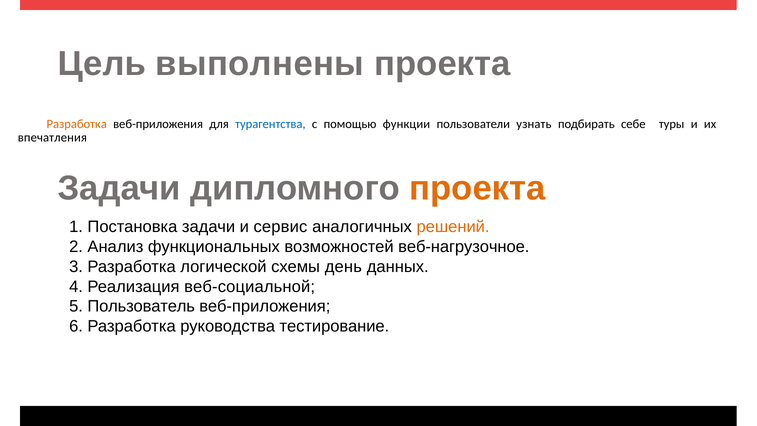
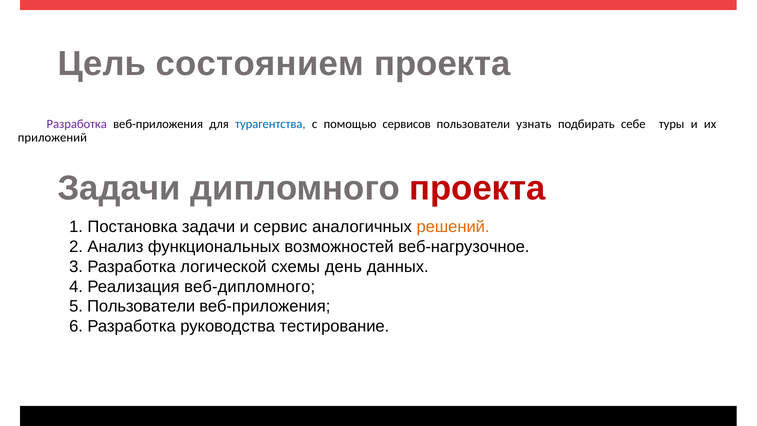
выполнены: выполнены -> состоянием (260, 64)
Разработка colour: orange -> purple (77, 124)
функции: функции -> сервисов (407, 124)
впечатления: впечатления -> приложений (52, 138)
проекта colour: orange -> red (477, 188)
веб-социальной: веб-социальной -> веб-дипломного (250, 286)
5 Пользователь: Пользователь -> Пользователи (141, 306)
